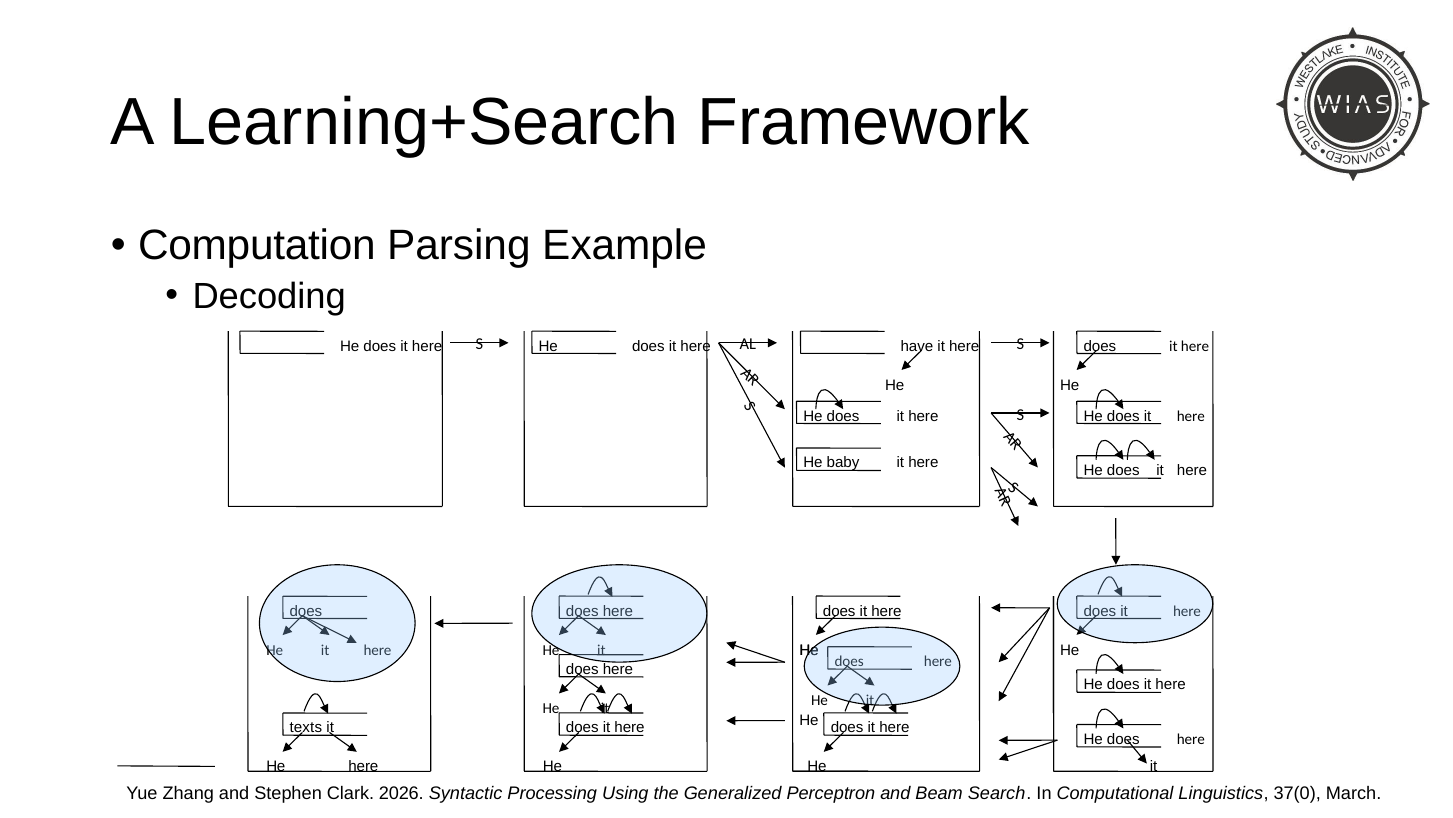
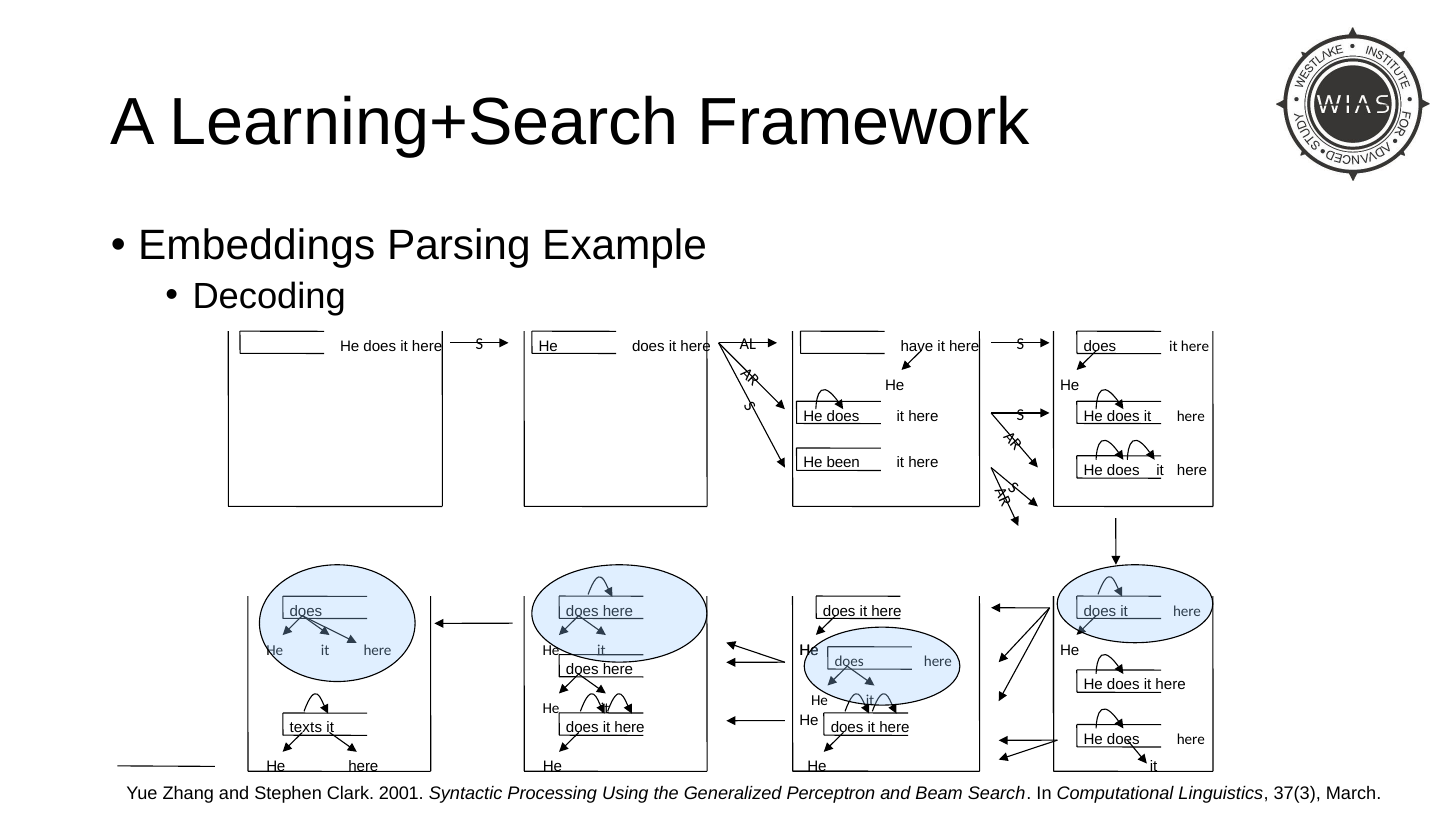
Computation: Computation -> Embeddings (257, 246)
baby: baby -> been (843, 463)
2026: 2026 -> 2001 (401, 792)
37(0: 37(0 -> 37(3 (1297, 792)
